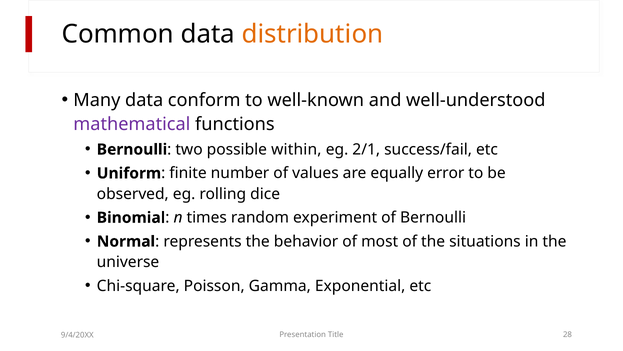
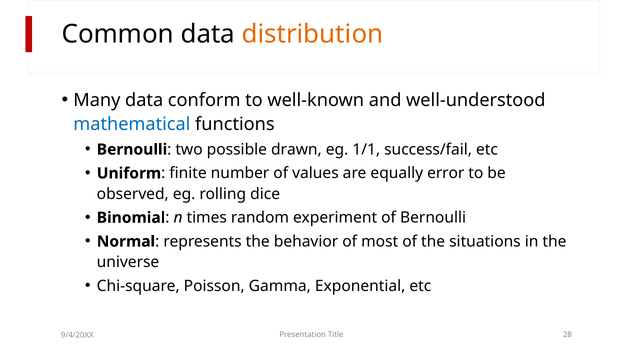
mathematical colour: purple -> blue (132, 124)
within: within -> drawn (296, 149)
2/1: 2/1 -> 1/1 (366, 149)
